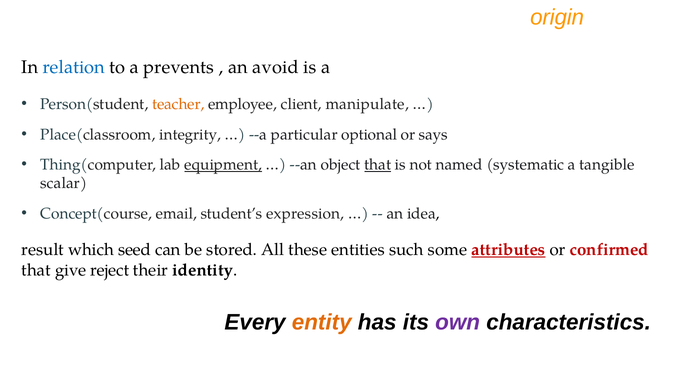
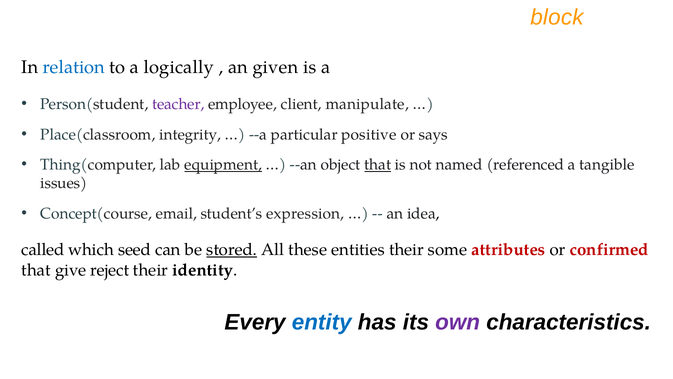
origin: origin -> block (557, 18)
prevents: prevents -> logically (179, 67)
avoid: avoid -> given (276, 67)
teacher colour: orange -> purple (178, 104)
optional: optional -> positive (369, 134)
systematic: systematic -> referenced (525, 165)
scalar: scalar -> issues (64, 183)
result: result -> called (43, 250)
stored underline: none -> present (232, 250)
entities such: such -> their (406, 250)
attributes underline: present -> none (508, 250)
entity colour: orange -> blue (322, 322)
